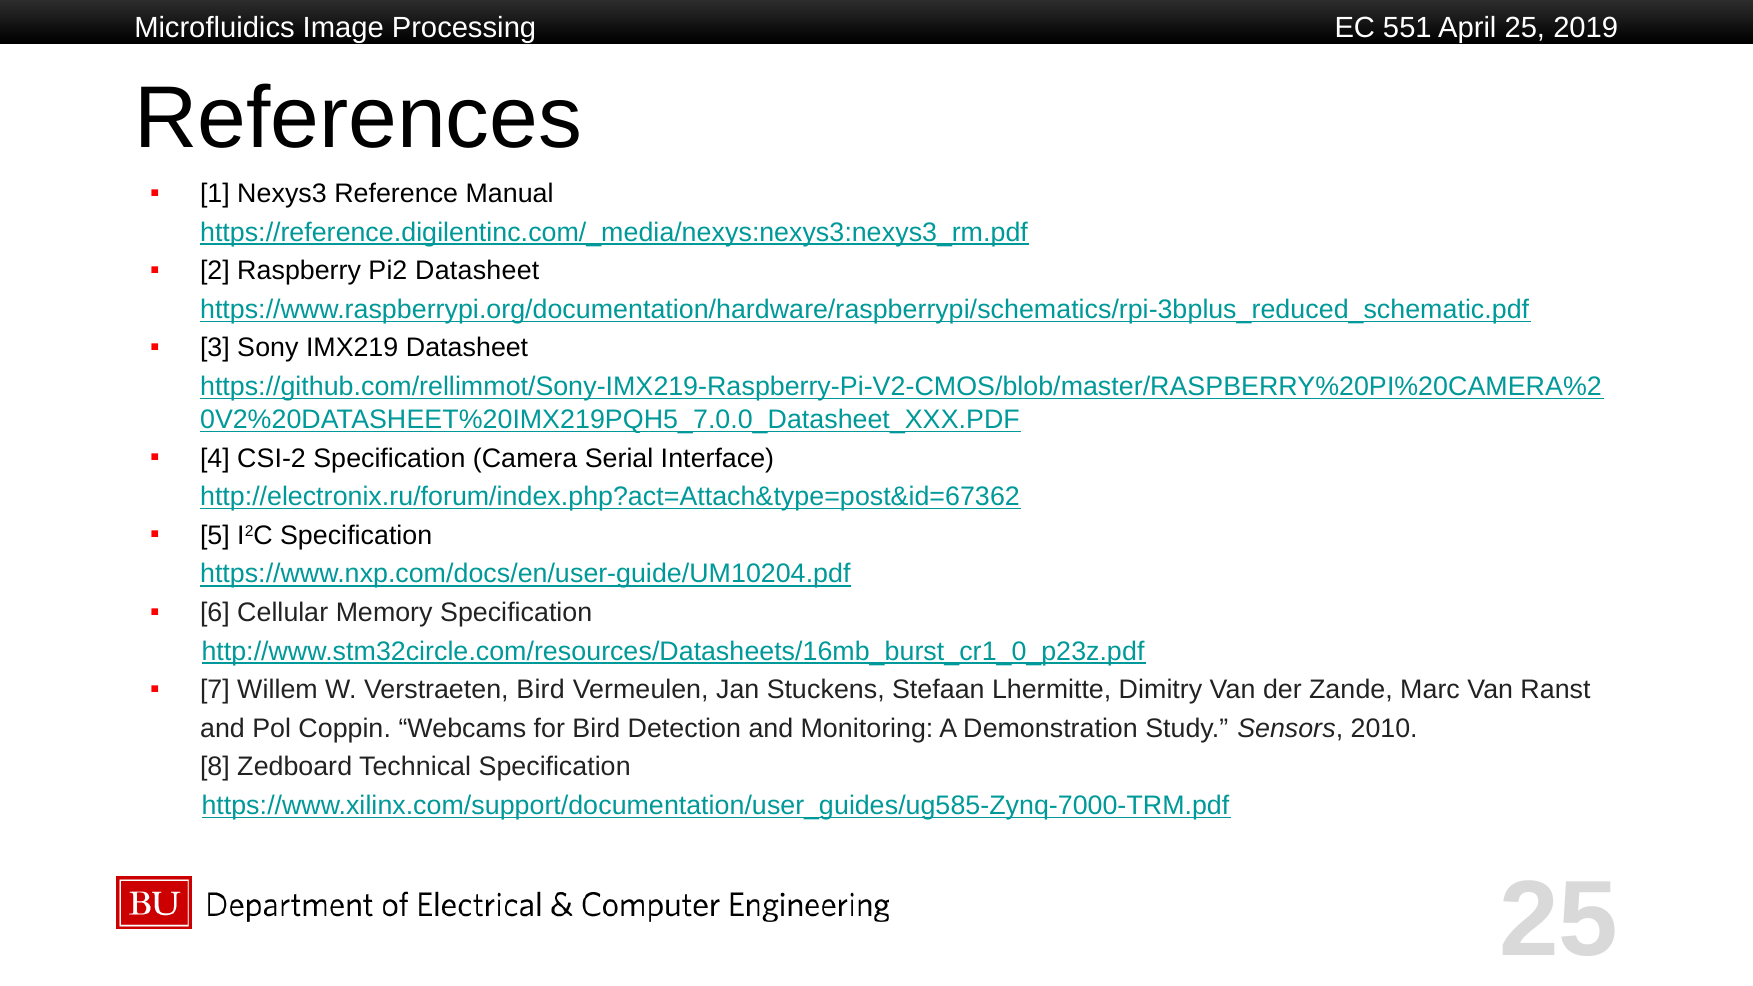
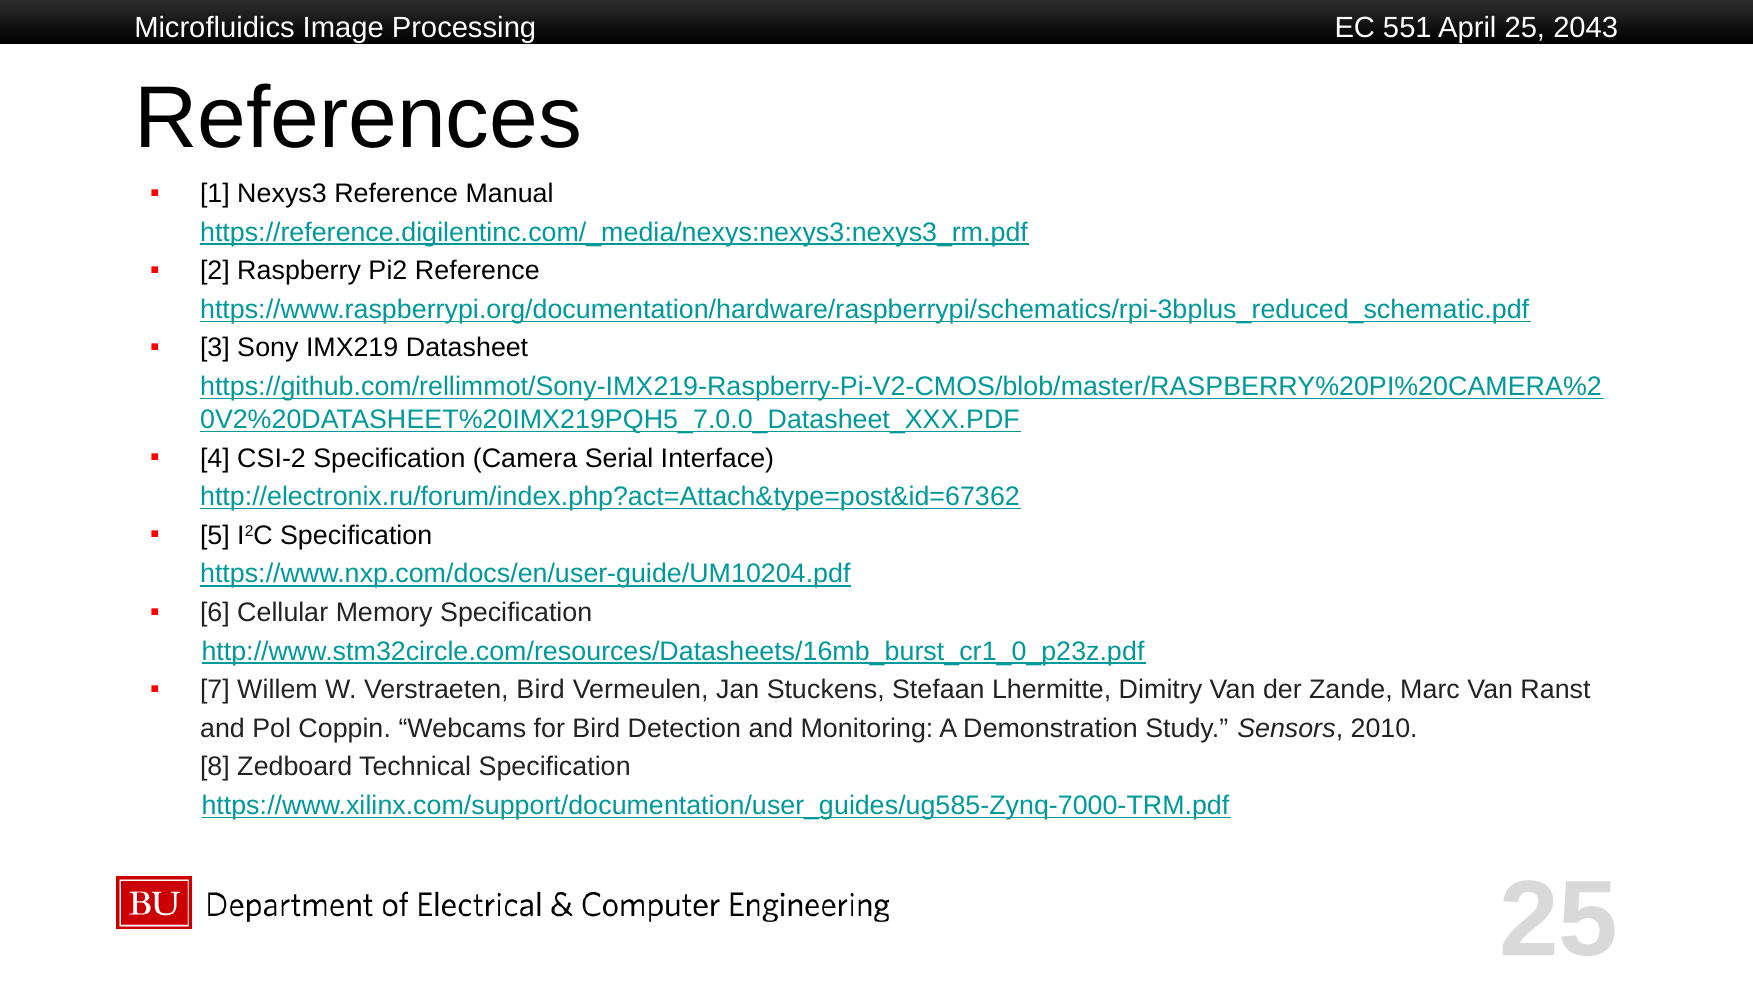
2019: 2019 -> 2043 (1586, 28)
Pi2 Datasheet: Datasheet -> Reference (477, 271)
